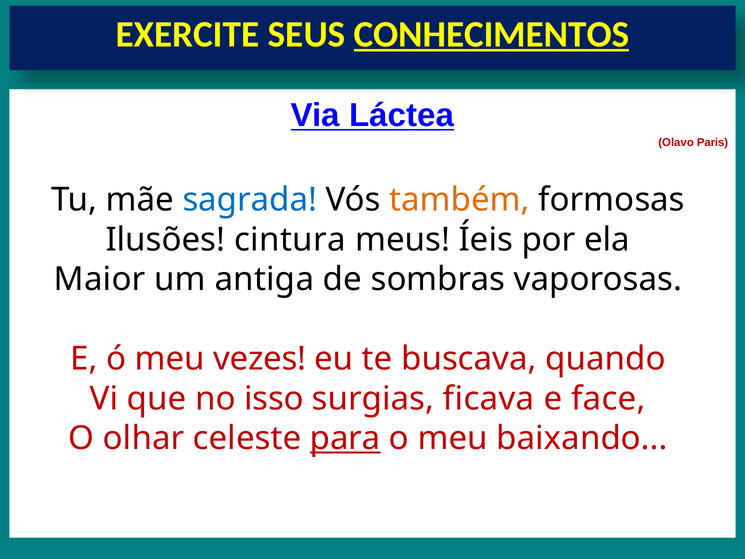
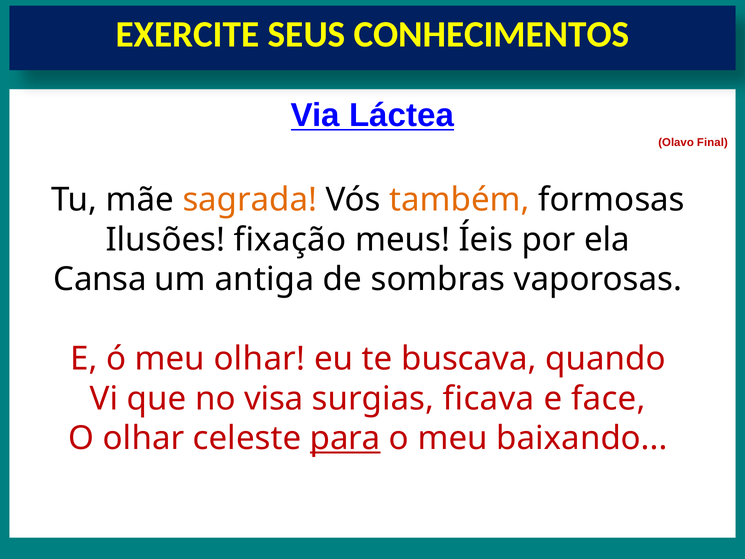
CONHECIMENTOS underline: present -> none (491, 34)
Paris: Paris -> Final (712, 143)
sagrada colour: blue -> orange (250, 200)
cintura: cintura -> fixação (290, 240)
Maior: Maior -> Cansa (100, 279)
meu vezes: vezes -> olhar (259, 359)
isso: isso -> visa (274, 398)
